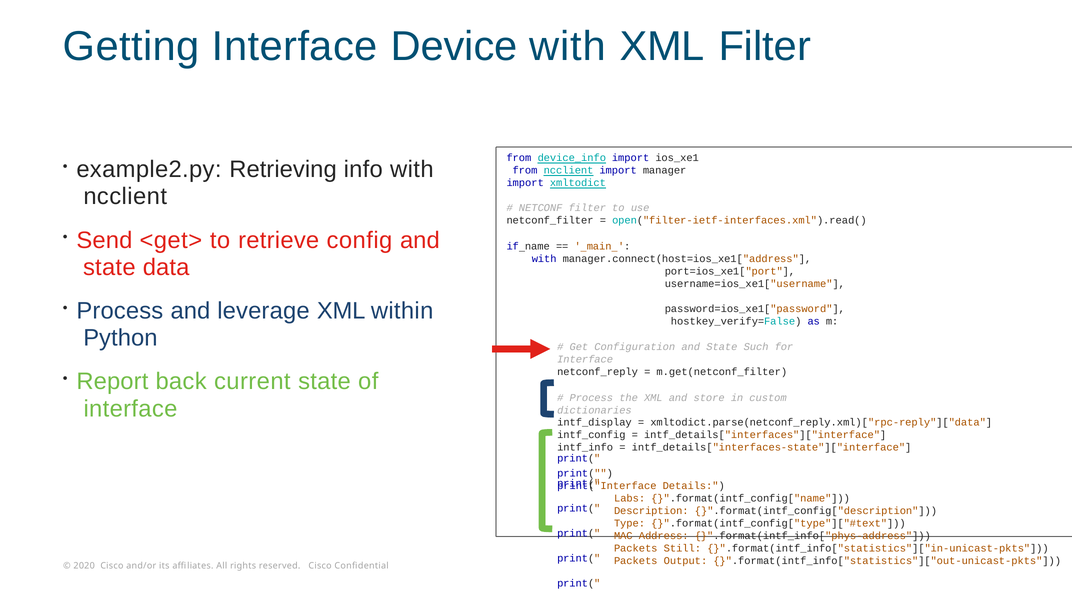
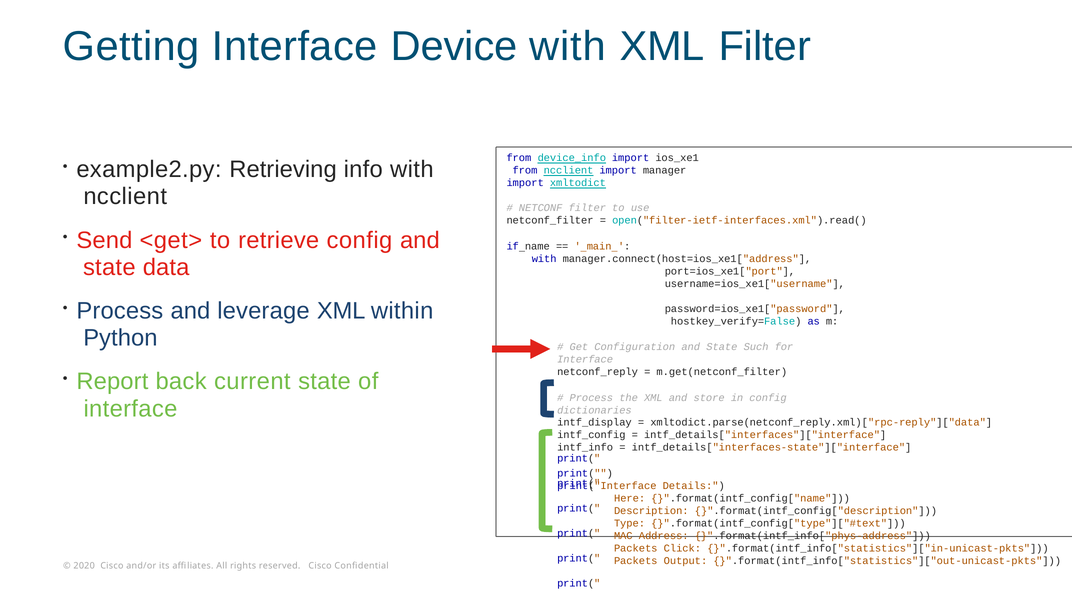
in custom: custom -> config (768, 398)
Labs: Labs -> Here (630, 498)
Still: Still -> Click (682, 548)
